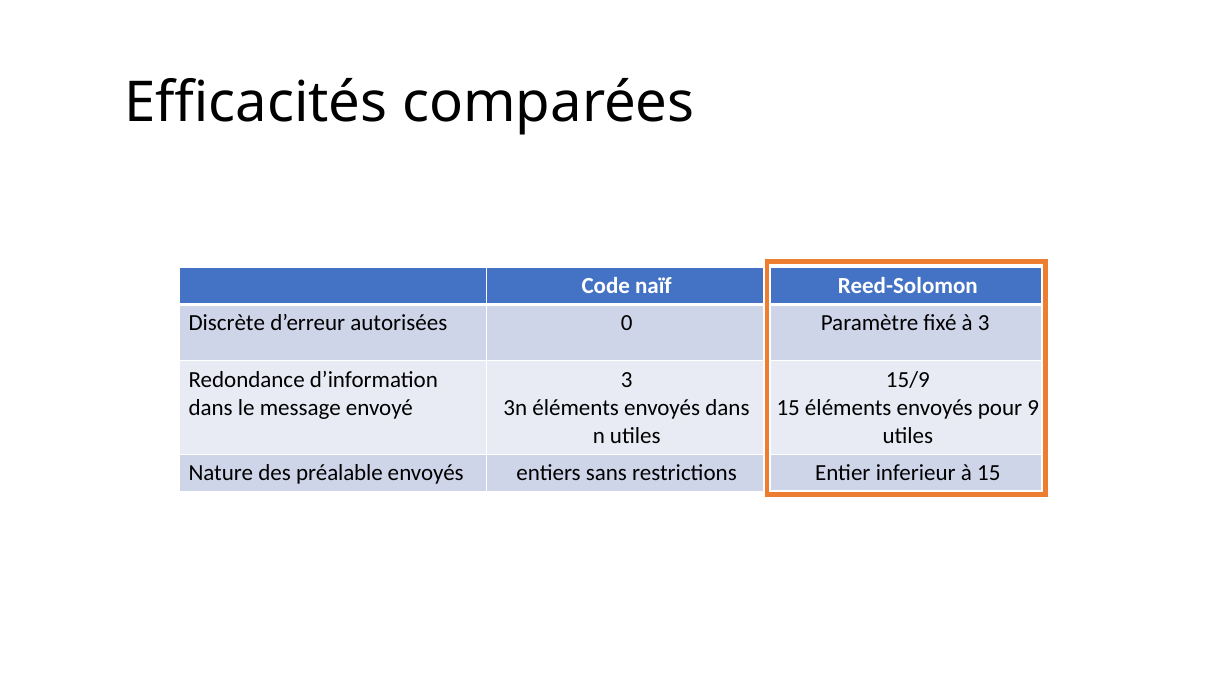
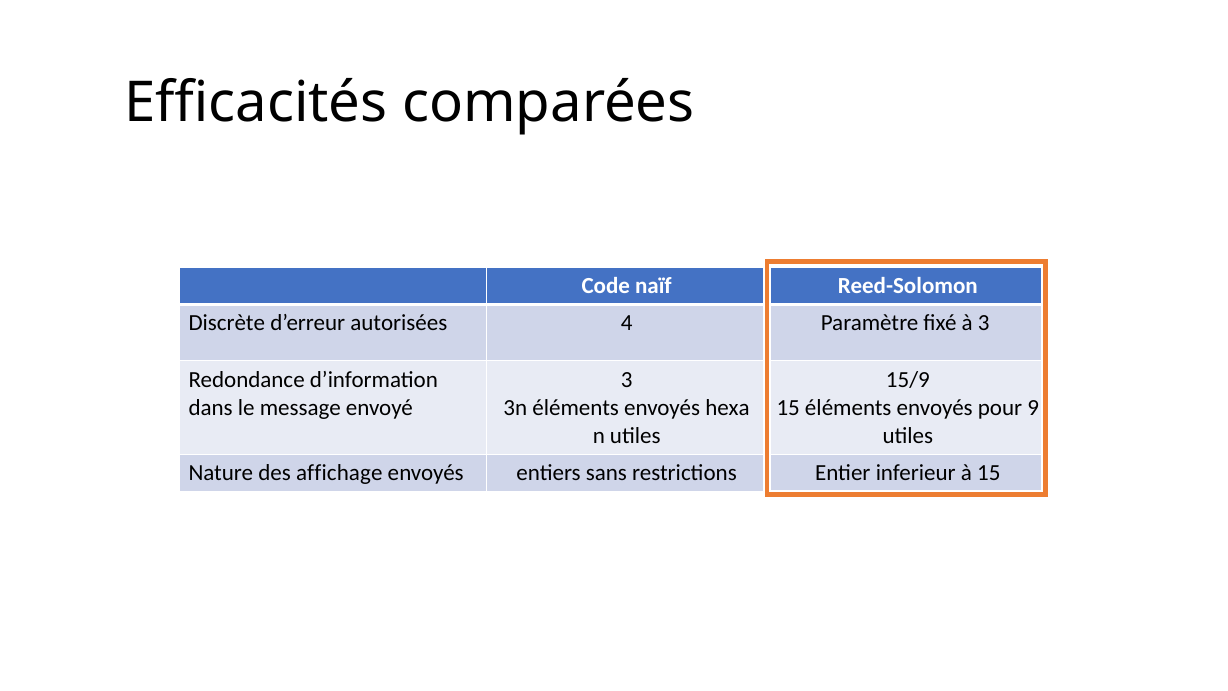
0: 0 -> 4 (627, 323)
envoyés dans: dans -> hexa (727, 407)
préalable: préalable -> affichage (339, 473)
